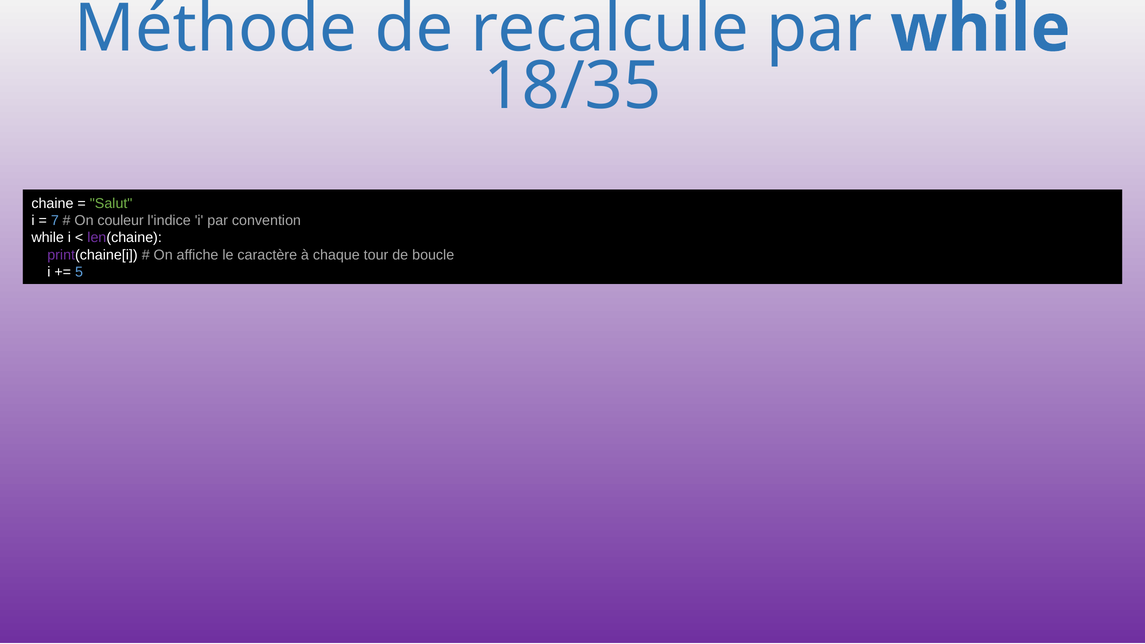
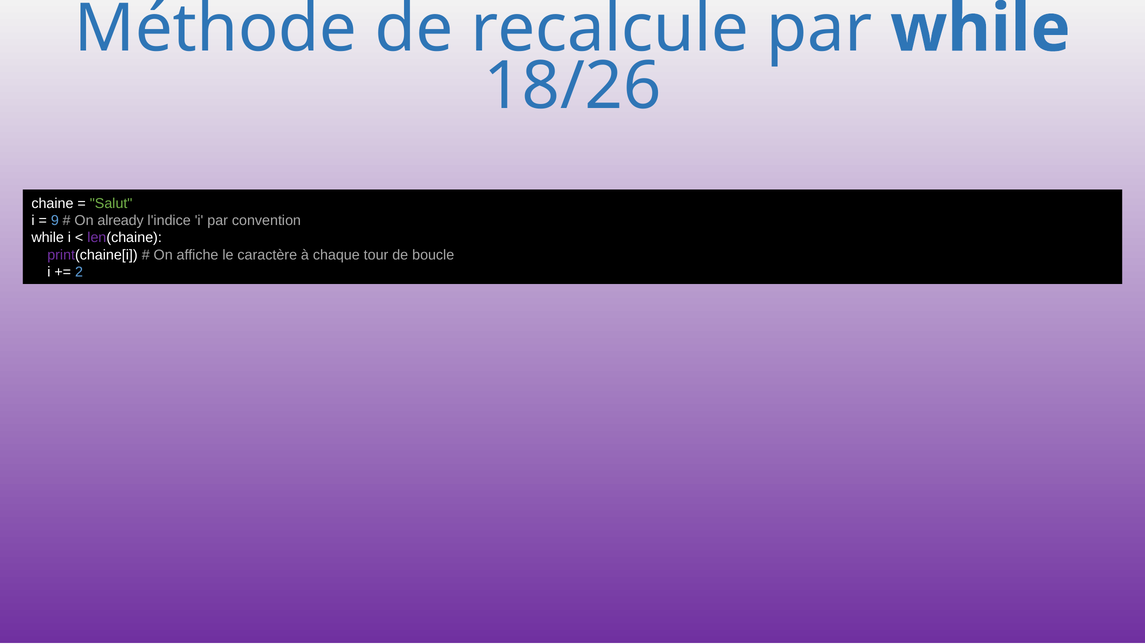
18/35: 18/35 -> 18/26 (572, 86)
7: 7 -> 9 (55, 221)
couleur: couleur -> already (121, 221)
5: 5 -> 2 (79, 272)
